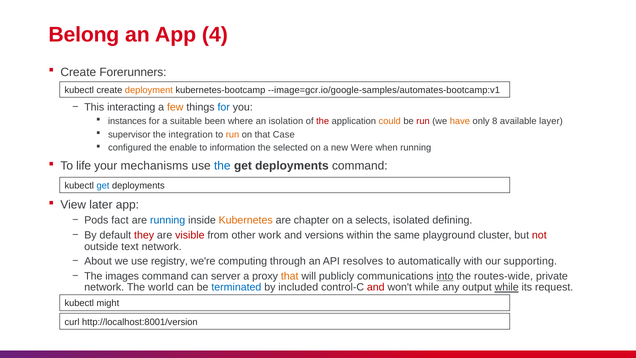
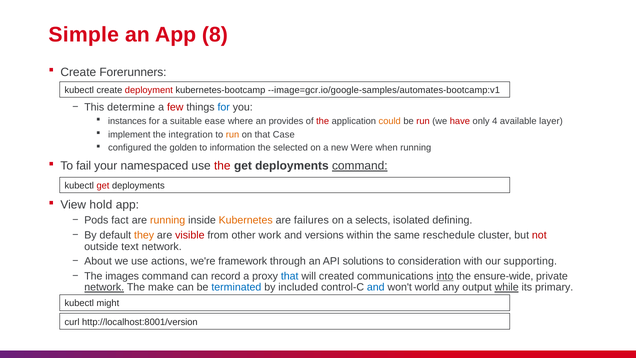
Belong: Belong -> Simple (84, 35)
4: 4 -> 8 (215, 35)
deployment colour: orange -> red (149, 90)
interacting: interacting -> determine (131, 107)
few colour: orange -> red (175, 107)
been: been -> ease (215, 121)
isolation: isolation -> provides (286, 121)
have colour: orange -> red (460, 121)
8: 8 -> 4 (495, 121)
supervisor: supervisor -> implement (129, 134)
enable: enable -> golden (183, 148)
life: life -> fail (84, 166)
mechanisms: mechanisms -> namespaced (154, 166)
the colour: blue -> red (222, 166)
command underline: none -> present (360, 166)
get colour: blue -> red (103, 186)
later: later -> hold (101, 205)
running colour: blue -> orange (168, 220)
chapter: chapter -> failures (311, 220)
they colour: red -> orange (144, 235)
playground: playground -> reschedule (449, 235)
registry: registry -> actions (169, 261)
computing: computing -> framework (243, 261)
resolves: resolves -> solutions (363, 261)
automatically: automatically -> consideration (429, 261)
server: server -> record (226, 276)
that colour: orange -> blue (290, 276)
publicly: publicly -> created (337, 276)
routes-wide: routes-wide -> ensure-wide (504, 276)
network underline: none -> present (104, 287)
world: world -> make (161, 287)
and colour: red -> blue (376, 287)
won't while: while -> world (427, 287)
request: request -> primary (554, 287)
